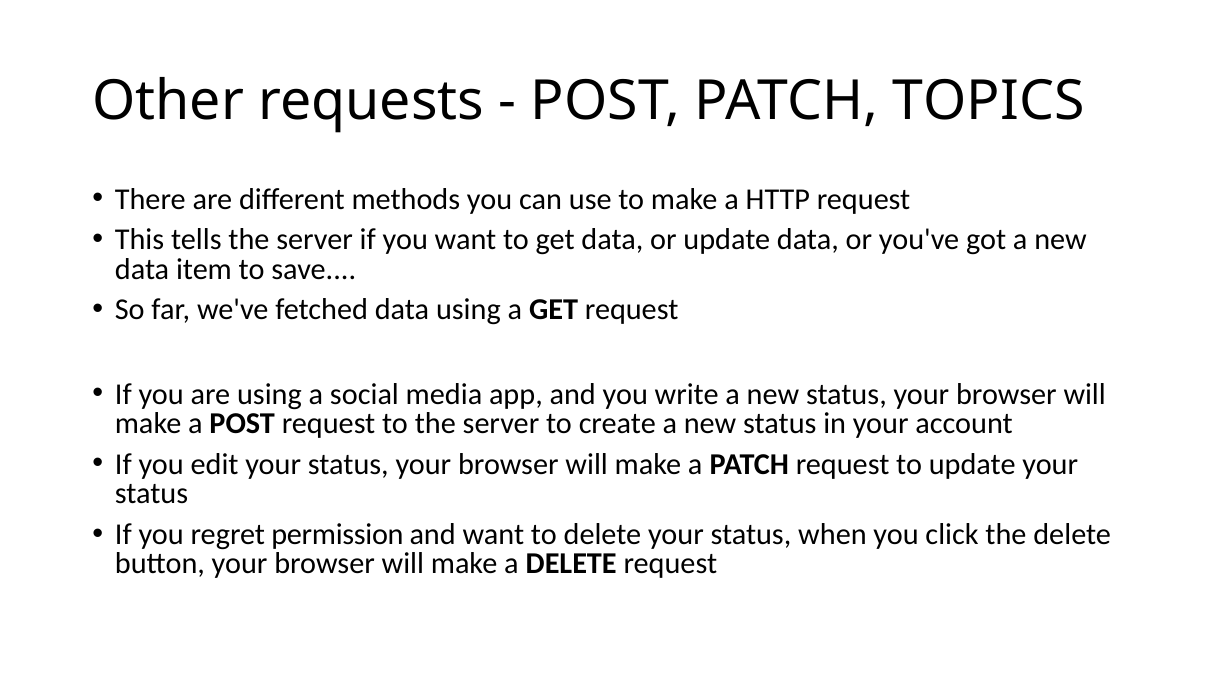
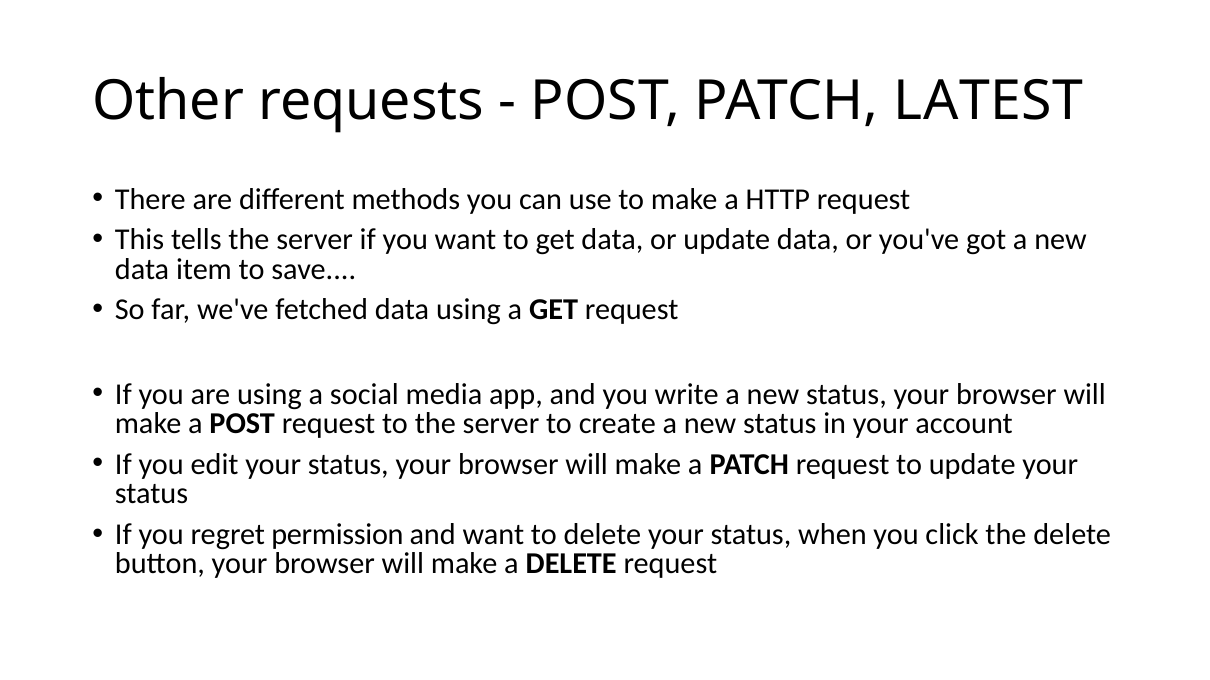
TOPICS: TOPICS -> LATEST (989, 102)
